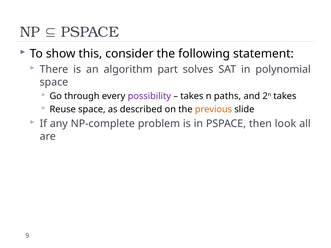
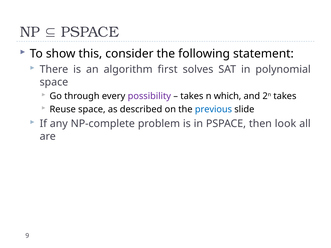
part: part -> first (168, 69)
paths: paths -> which (228, 96)
previous colour: orange -> blue (213, 110)
